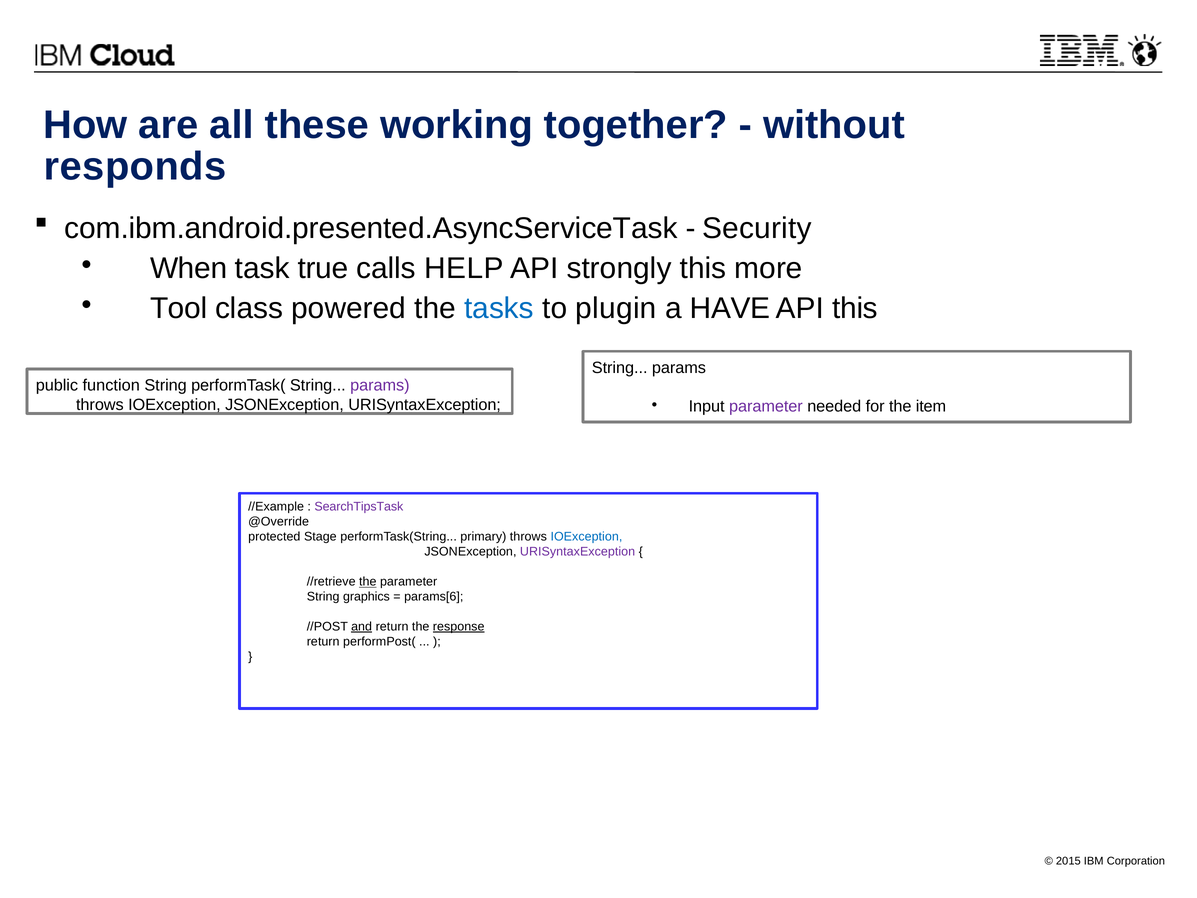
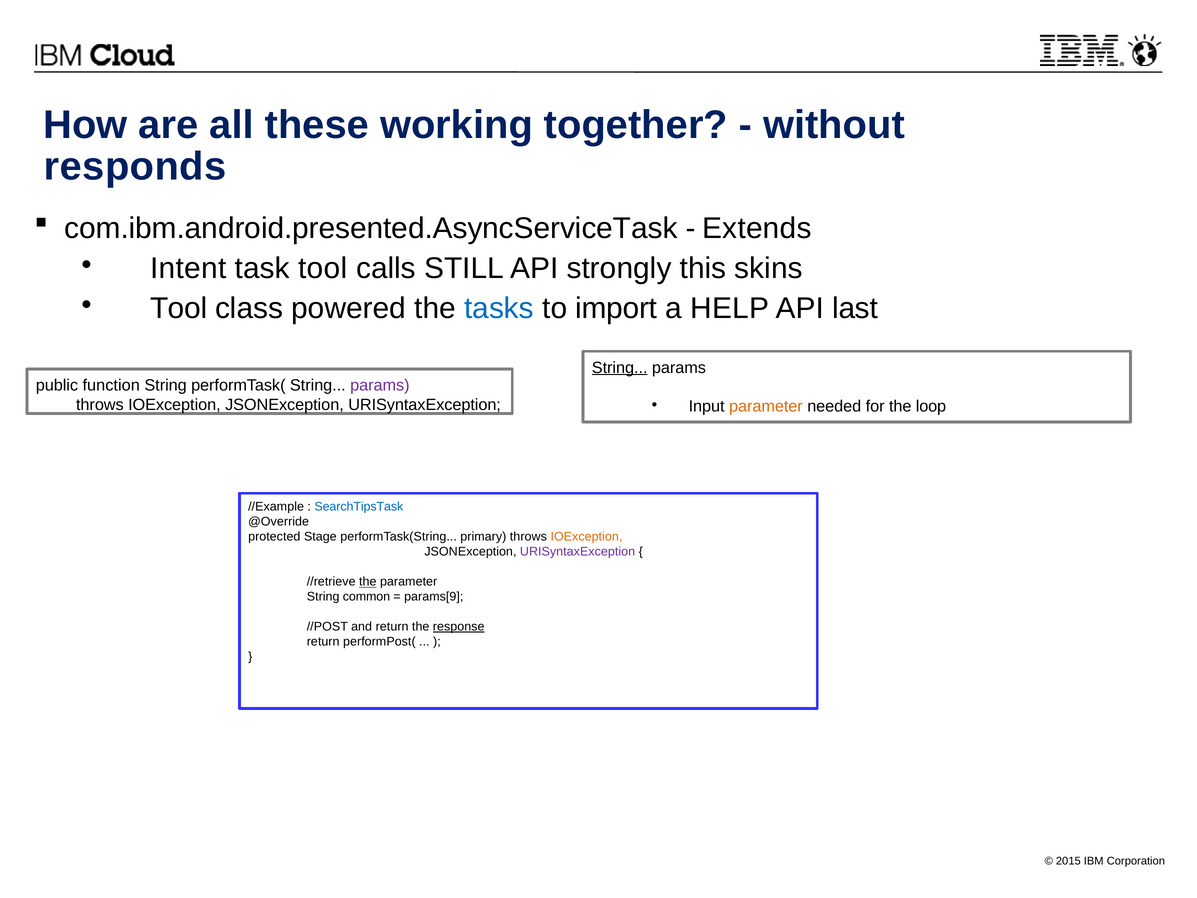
Security: Security -> Extends (757, 228)
When: When -> Intent (188, 268)
task true: true -> tool (323, 268)
HELP: HELP -> STILL (464, 268)
more: more -> skins (769, 268)
plugin: plugin -> import (616, 308)
HAVE: HAVE -> HELP (730, 308)
API this: this -> last (855, 308)
String underline: none -> present (620, 368)
parameter colour: purple -> orange (766, 407)
item: item -> loop (931, 407)
SearchTipsTask colour: purple -> blue (359, 507)
IOException colour: blue -> orange (586, 537)
graphics: graphics -> common (366, 597)
params[6: params[6 -> params[9 (434, 597)
and underline: present -> none (362, 627)
